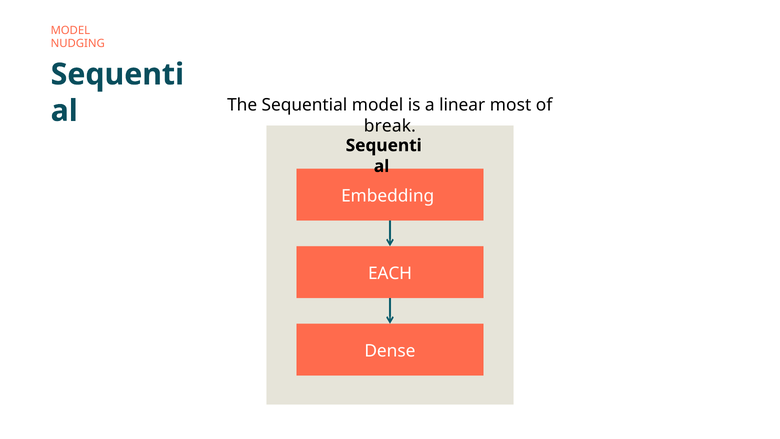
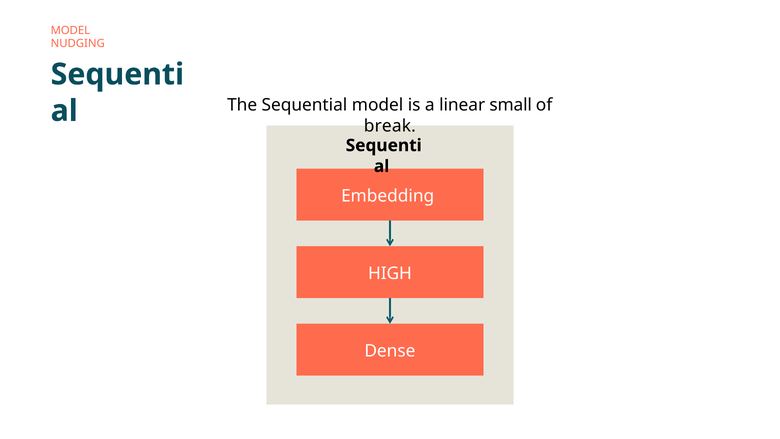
most: most -> small (511, 105)
EACH: EACH -> HIGH (390, 273)
